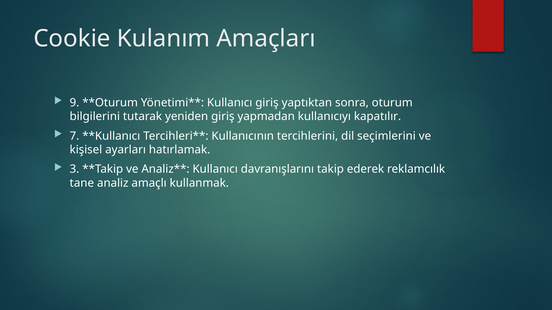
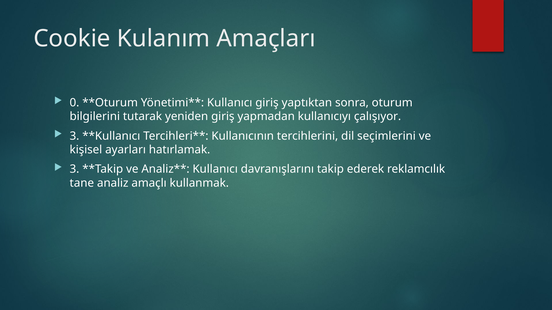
9: 9 -> 0 (74, 103)
kapatılır: kapatılır -> çalışıyor (378, 117)
7: 7 -> 3 (74, 136)
